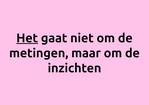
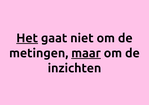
maar underline: none -> present (86, 53)
